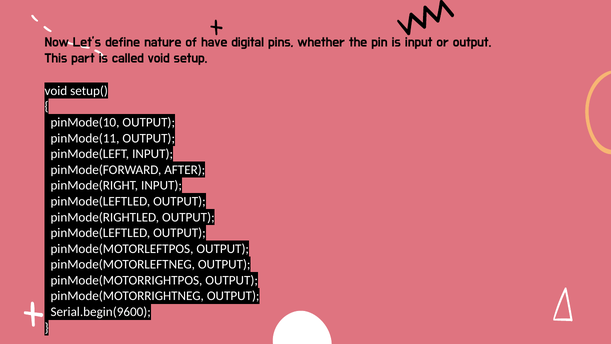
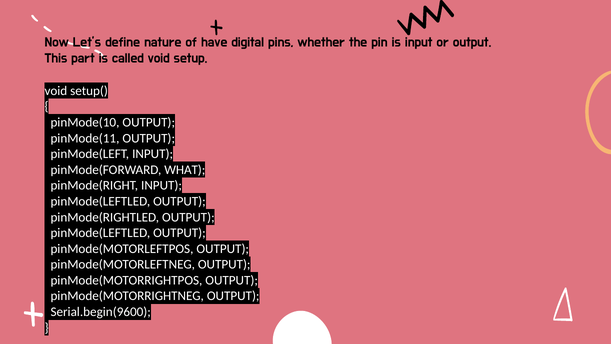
AFTER: AFTER -> WHAT (185, 170)
